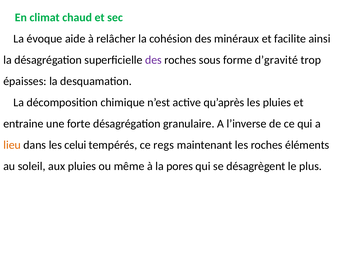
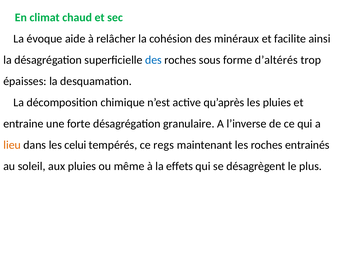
des colour: purple -> blue (154, 60)
d’gravité: d’gravité -> d’altérés (276, 60)
éléments: éléments -> entrainés (307, 145)
pores: pores -> effets (180, 166)
